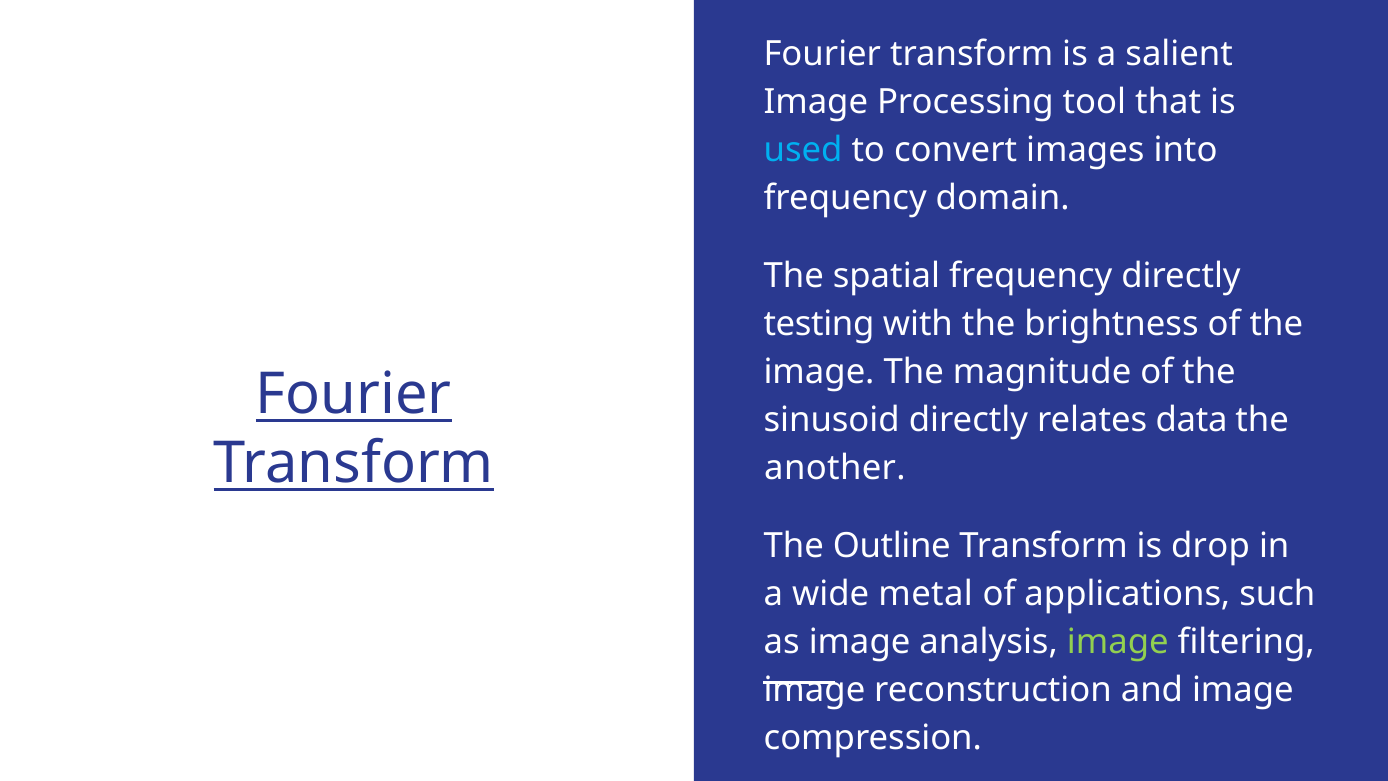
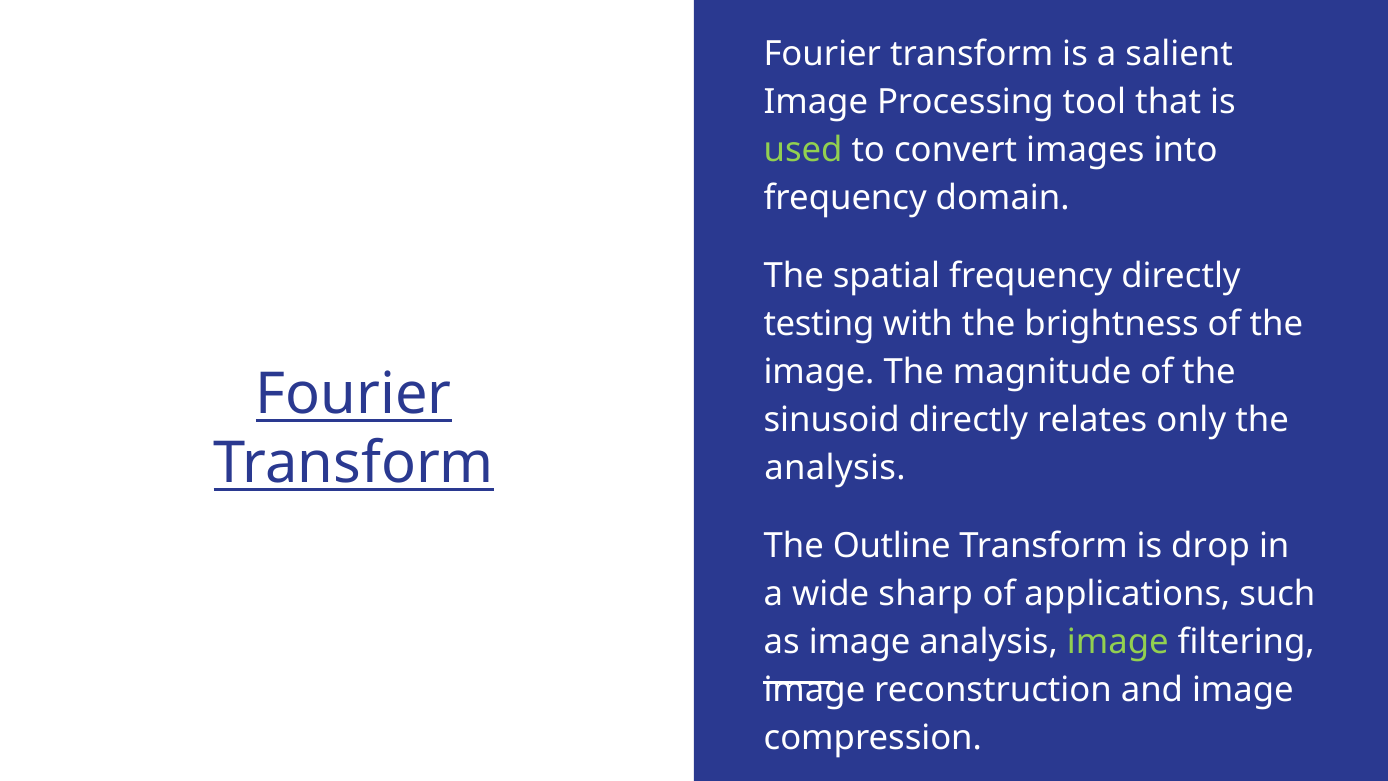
used colour: light blue -> light green (803, 150)
data: data -> only (1191, 420)
another: another -> analysis (835, 468)
metal: metal -> sharp (926, 594)
